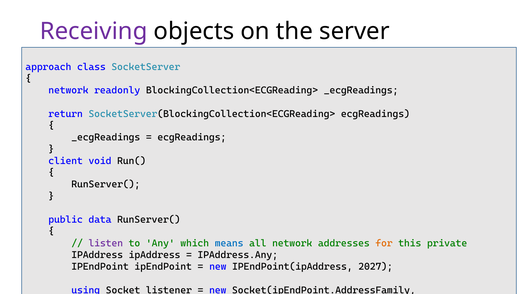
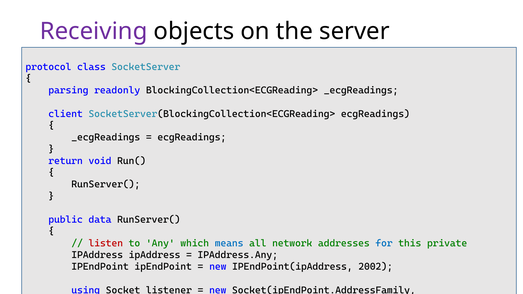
approach: approach -> protocol (48, 67)
network: network -> parsing (68, 90)
return: return -> client (66, 114)
client: client -> return (66, 161)
listen colour: purple -> red (106, 243)
for colour: orange -> blue (384, 243)
2027: 2027 -> 2002 (376, 267)
